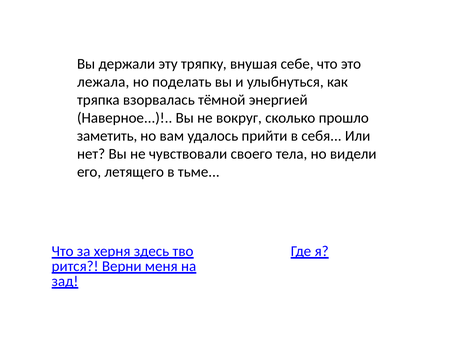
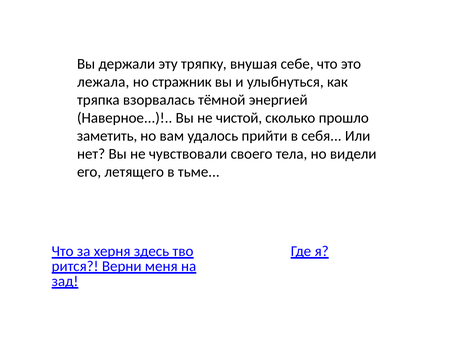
поделать: поделать -> стражник (182, 82)
вокруг: вокруг -> чистой (239, 118)
